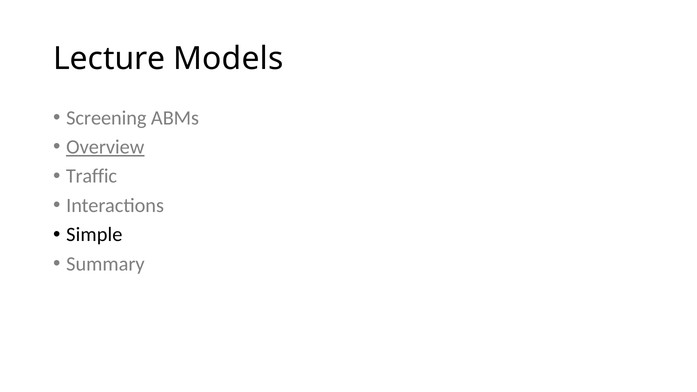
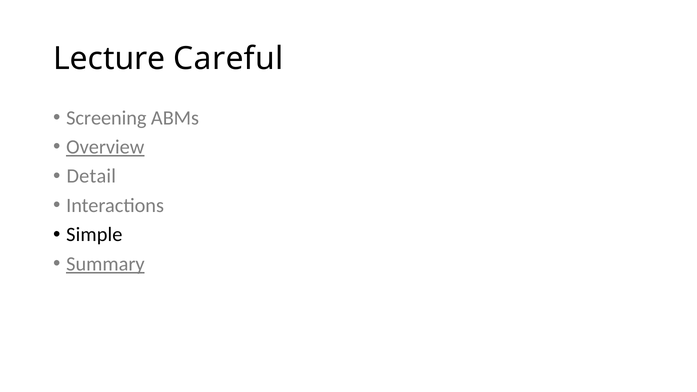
Models: Models -> Careful (228, 59)
Traffic: Traffic -> Detail (91, 176)
Summary underline: none -> present (105, 264)
